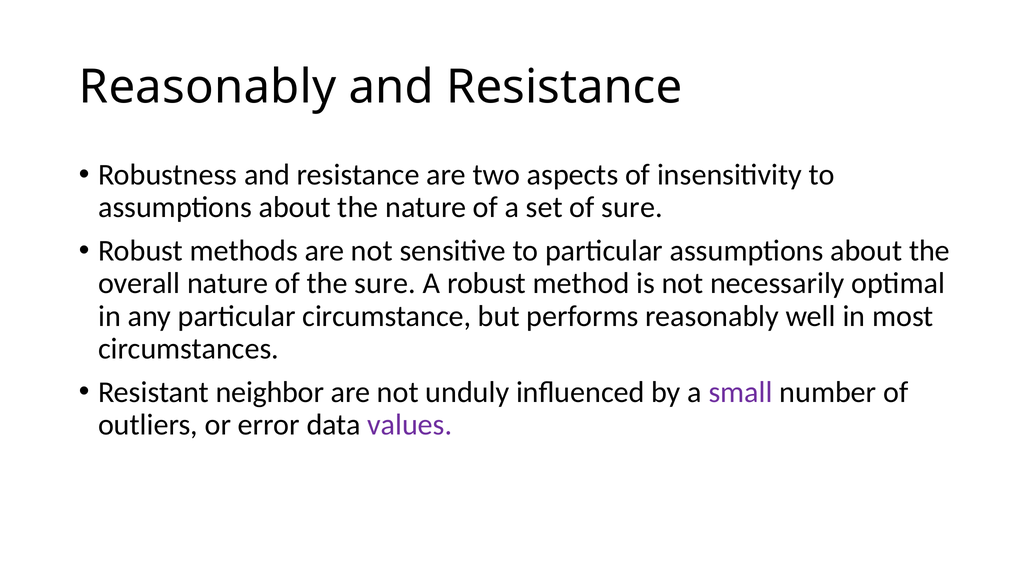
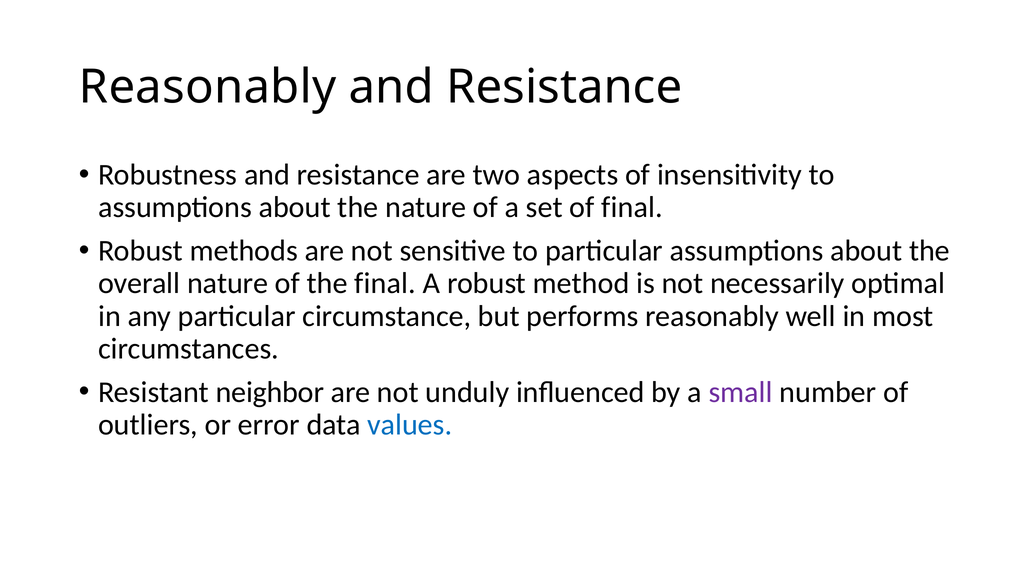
of sure: sure -> final (632, 207)
the sure: sure -> final (385, 283)
values colour: purple -> blue (410, 424)
